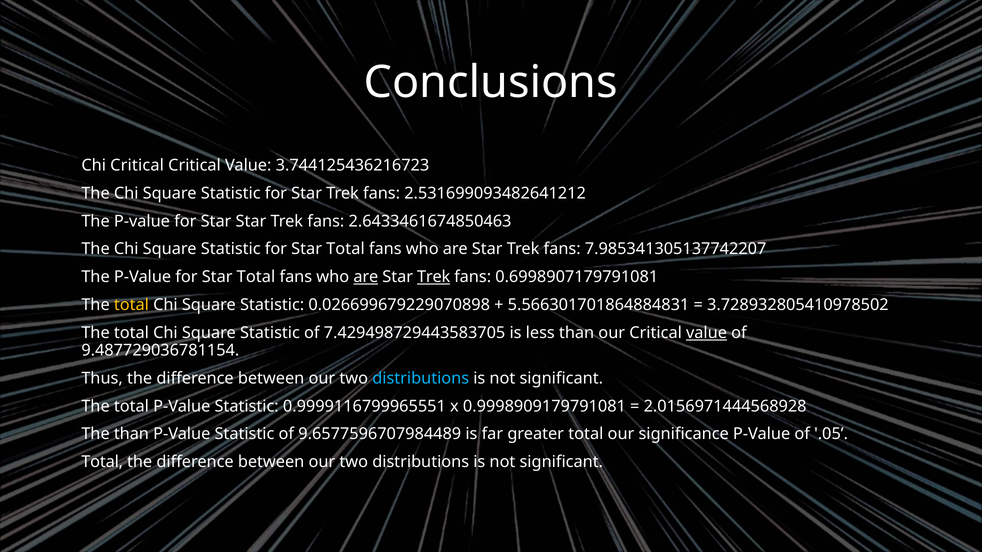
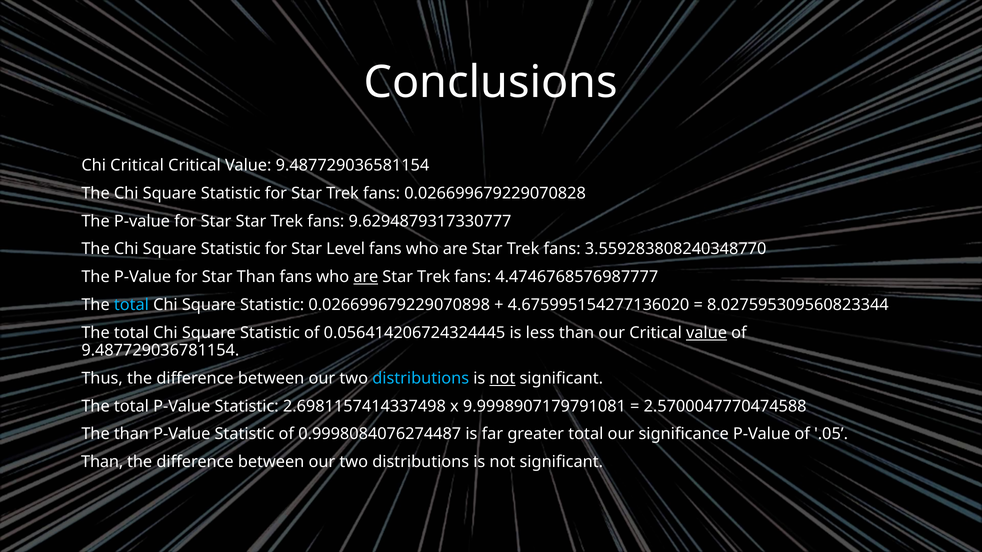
3.744125436216723: 3.744125436216723 -> 9.487729036581154 (353, 166)
2.531699093482641212: 2.531699093482641212 -> 0.026699679229070828 (495, 193)
2.6433461674850463: 2.6433461674850463 -> 9.6294879317330777 (430, 221)
Statistic for Star Total: Total -> Level (346, 249)
7.985341305137742207: 7.985341305137742207 -> 3.559283808240348770 (676, 249)
P-Value for Star Total: Total -> Than (256, 277)
Trek underline: present -> none (434, 277)
0.6998907179791081: 0.6998907179791081 -> 4.4746768576987777 (577, 277)
total colour: yellow -> light blue (131, 305)
5.566301701864884831: 5.566301701864884831 -> 4.675995154277136020 (599, 305)
3.728932805410978502: 3.728932805410978502 -> 8.027595309560823344 (798, 305)
7.429498729443583705: 7.429498729443583705 -> 0.056414206724324445 (415, 333)
not underline: none -> present (502, 379)
0.9999116799965551: 0.9999116799965551 -> 2.6981157414337498 (364, 406)
0.9998909179791081: 0.9998909179791081 -> 9.9998907179791081 (544, 406)
2.0156971444568928: 2.0156971444568928 -> 2.5700047770474588 (725, 406)
9.6577596707984489: 9.6577596707984489 -> 0.9998084076274487 (380, 434)
Total: Total -> Than (102, 462)
